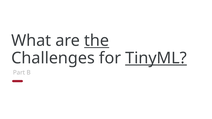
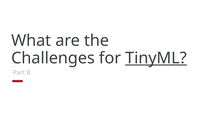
the underline: present -> none (97, 41)
